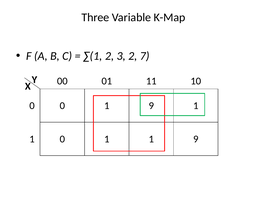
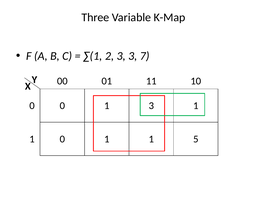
3 2: 2 -> 3 (133, 56)
0 1 9: 9 -> 3 (151, 106)
1 1 9: 9 -> 5 (196, 139)
